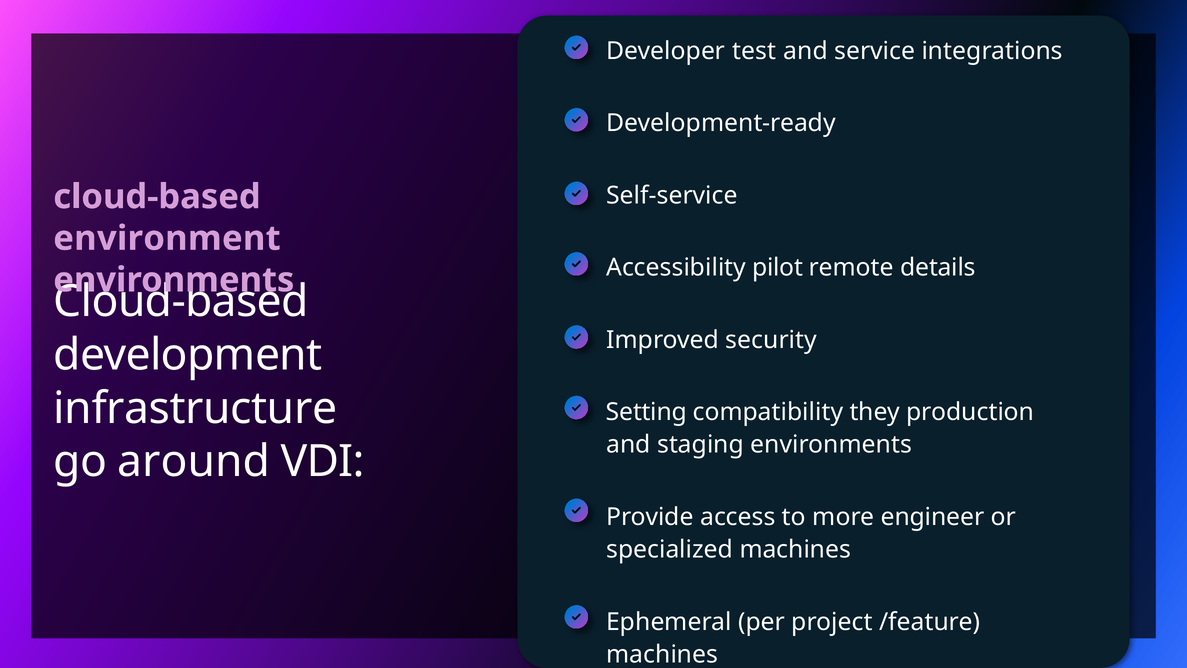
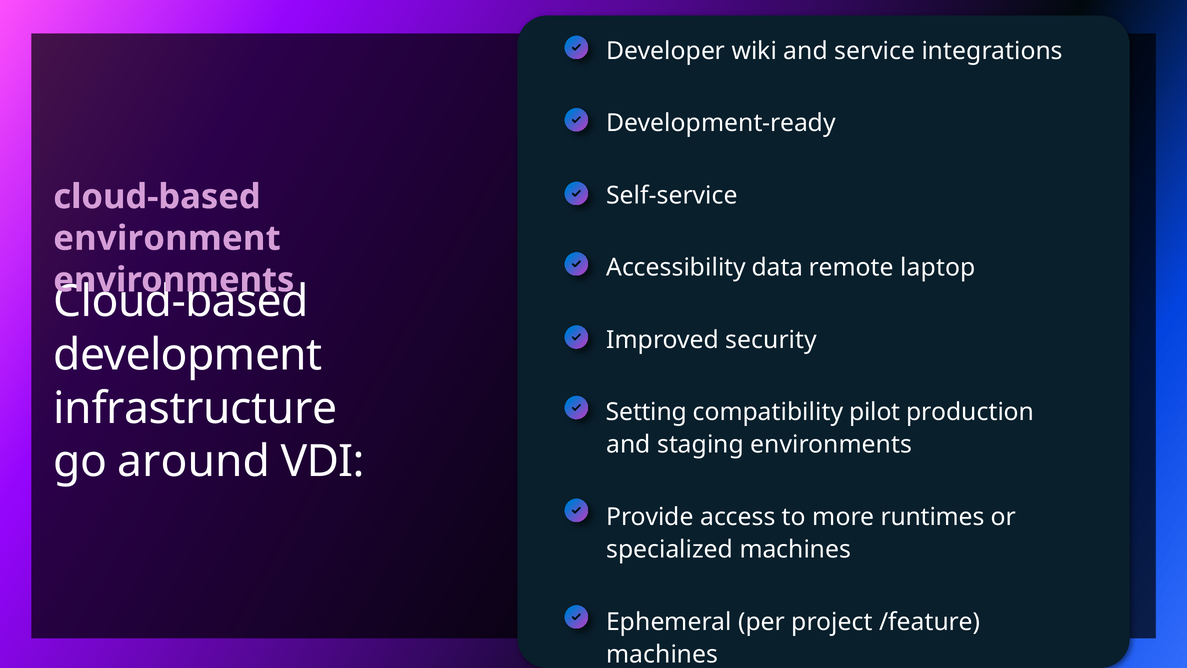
test: test -> wiki (754, 51)
pilot: pilot -> data (778, 268)
details: details -> laptop (938, 268)
they: they -> pilot (875, 412)
engineer: engineer -> runtimes (933, 517)
